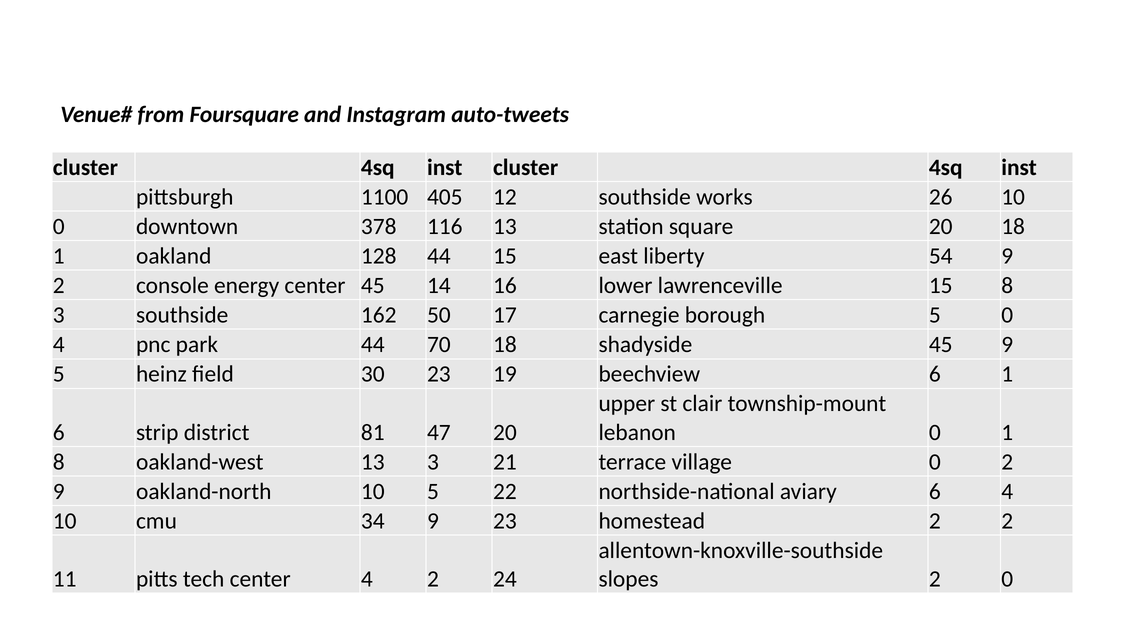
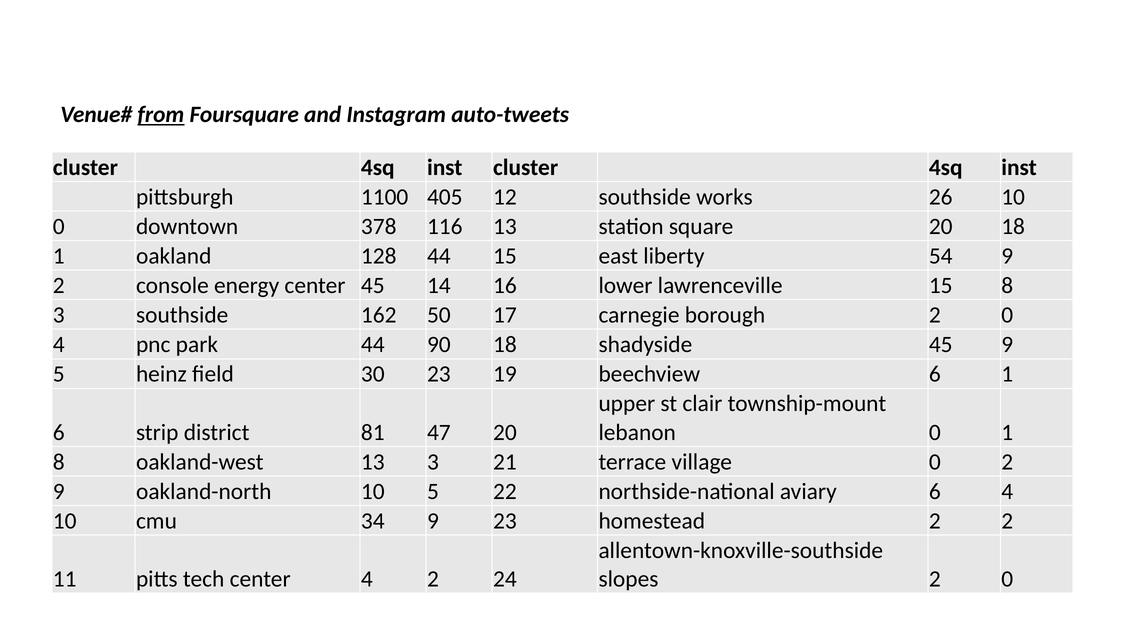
from underline: none -> present (161, 115)
borough 5: 5 -> 2 (935, 315)
70: 70 -> 90 (439, 345)
